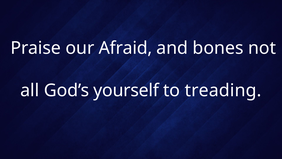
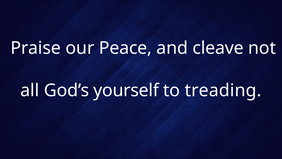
Afraid: Afraid -> Peace (125, 48)
bones: bones -> cleave (218, 48)
